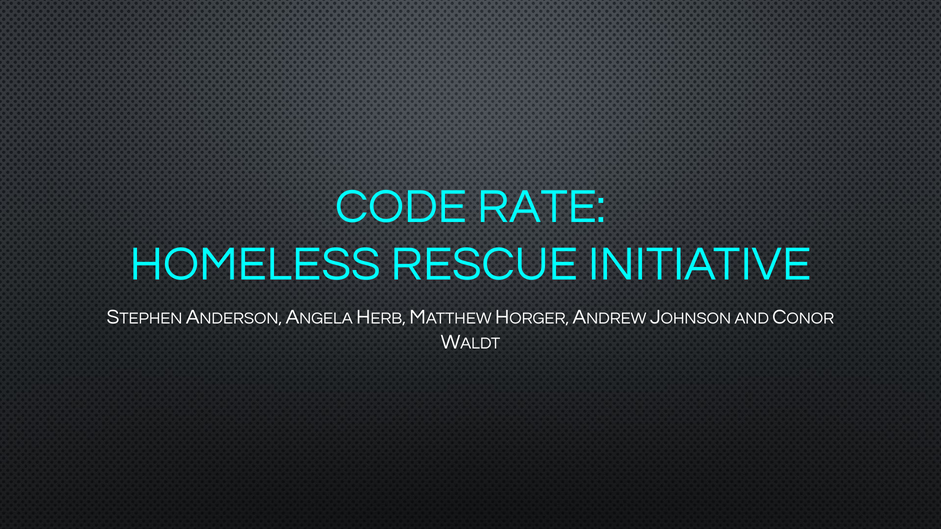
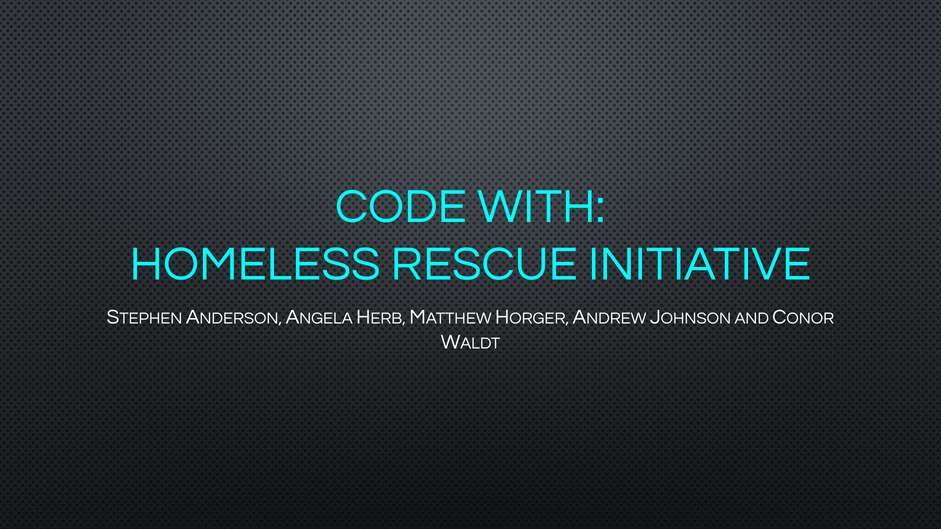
RATE: RATE -> WITH (541, 206)
